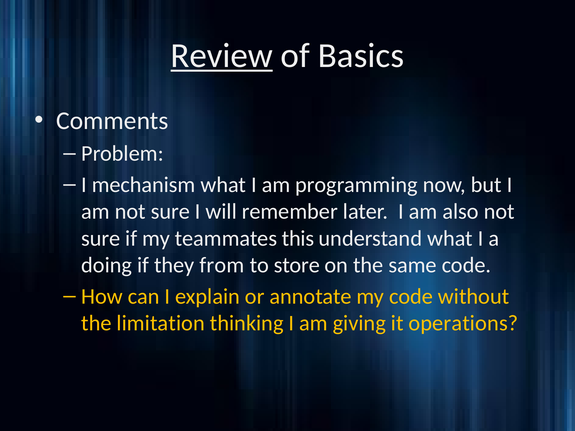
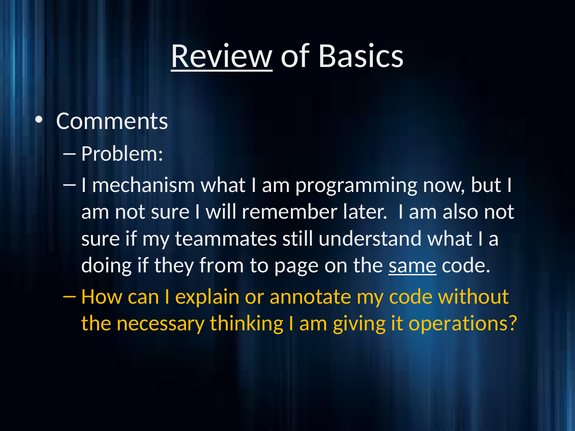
this: this -> still (298, 238)
store: store -> page (297, 265)
same underline: none -> present (413, 265)
limitation: limitation -> necessary (161, 323)
